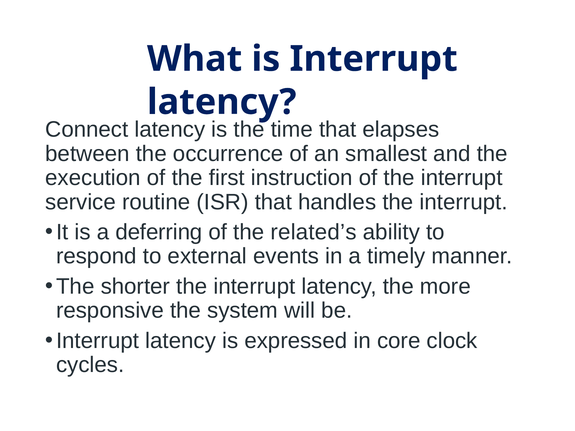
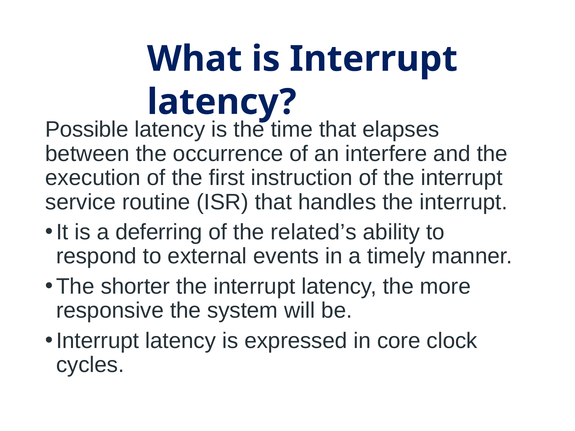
Connect: Connect -> Possible (87, 130)
smallest: smallest -> interfere (386, 154)
